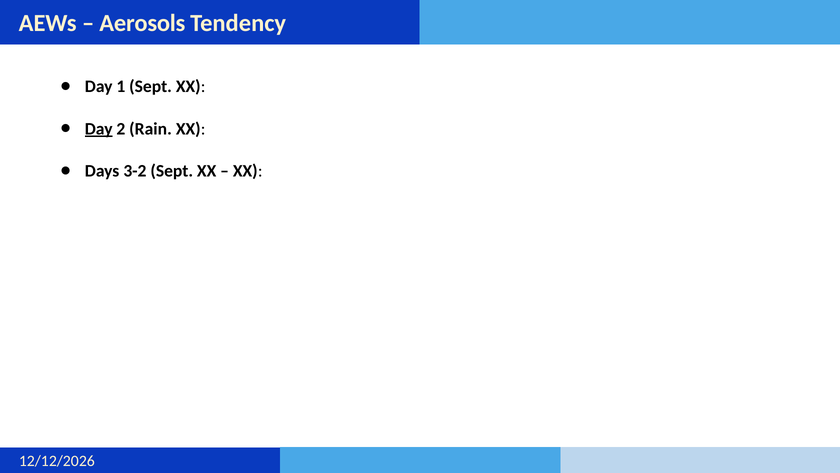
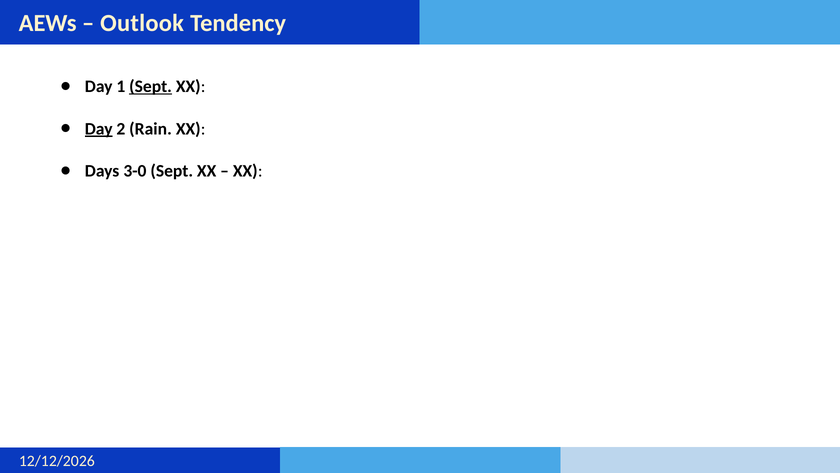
Aerosols: Aerosols -> Outlook (142, 23)
Sept underline: none -> present (151, 87)
3-2: 3-2 -> 3-0 (135, 171)
